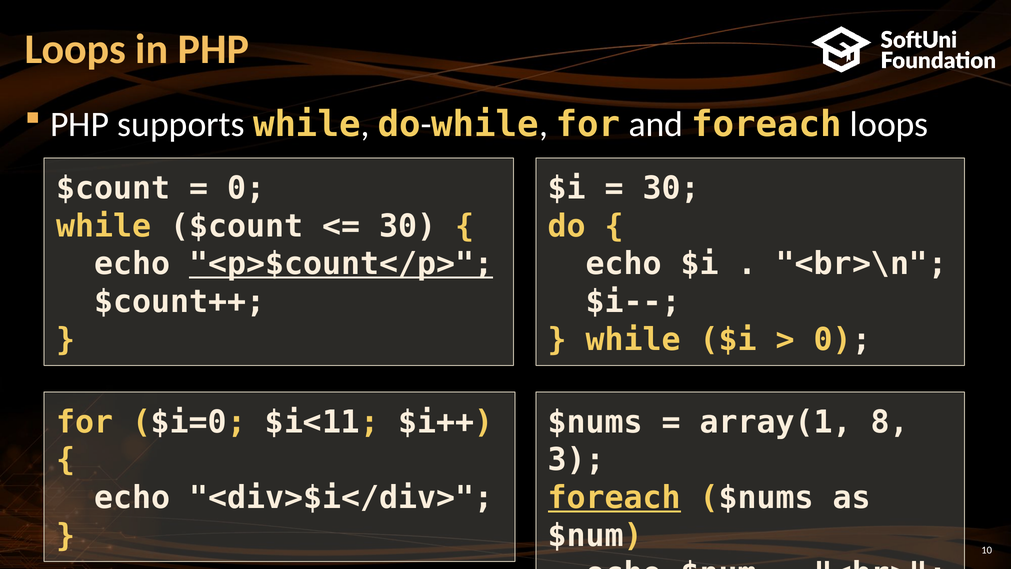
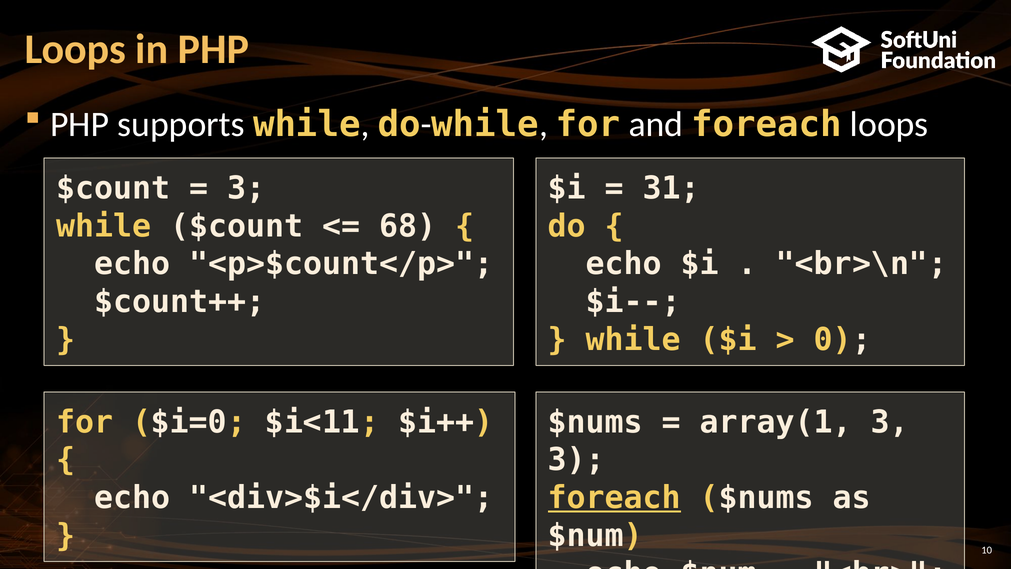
0: 0 -> 3 (246, 188)
30: 30 -> 31 (671, 188)
30: 30 -> 68 (408, 226)
<p>$count</p> underline: present -> none (341, 264)
array(1 8: 8 -> 3 (890, 422)
